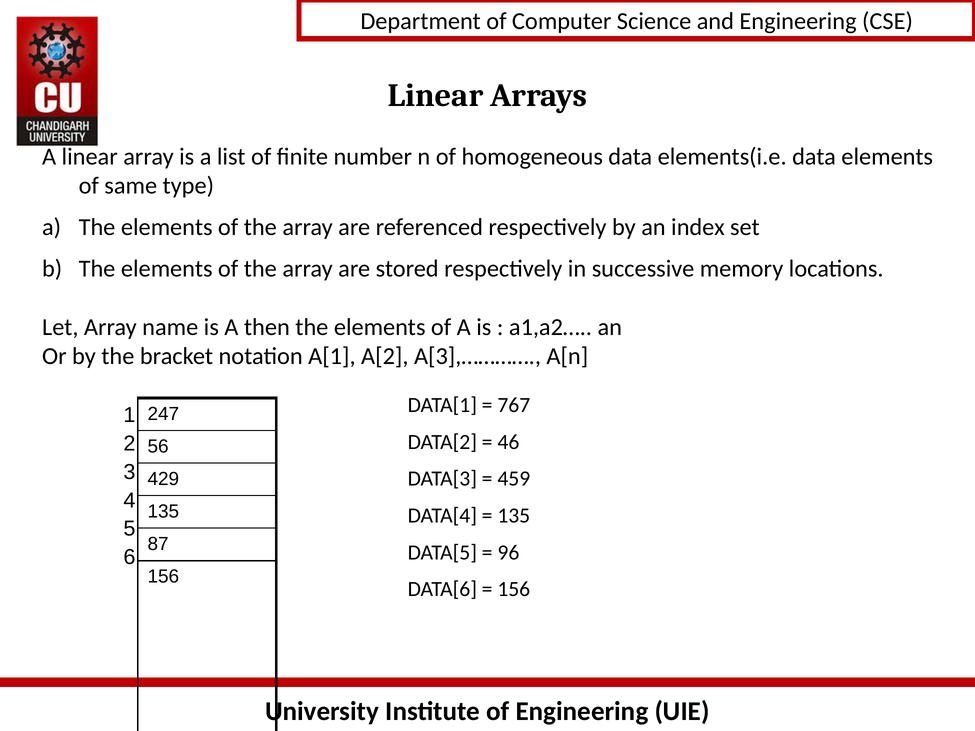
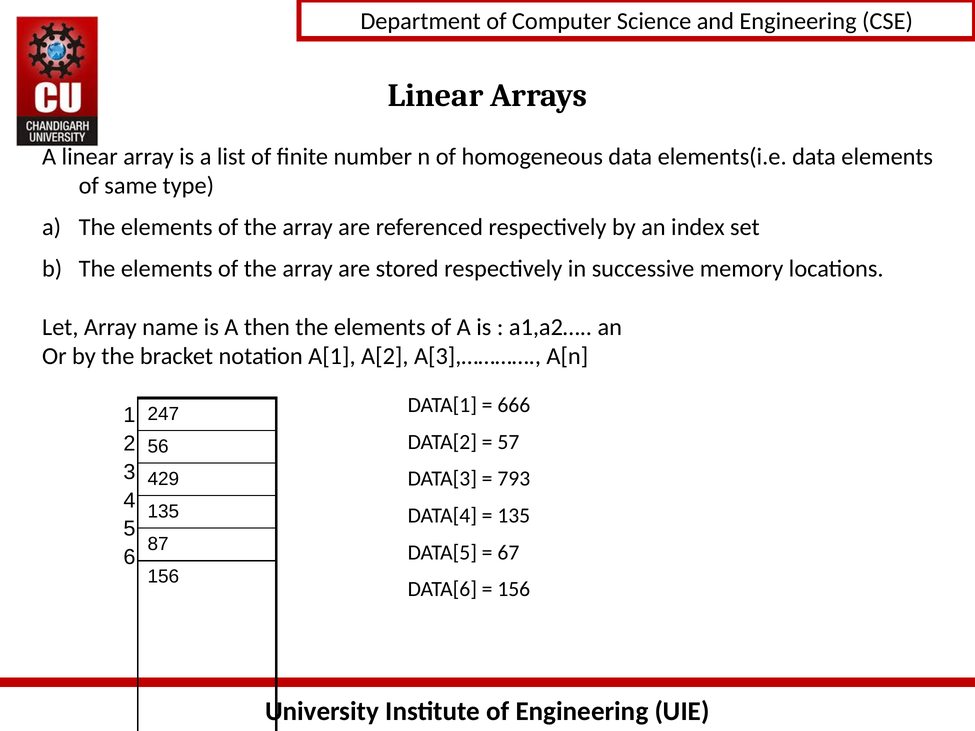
767: 767 -> 666 (514, 405)
46: 46 -> 57 (508, 442)
459: 459 -> 793 (514, 479)
96: 96 -> 67 (508, 553)
